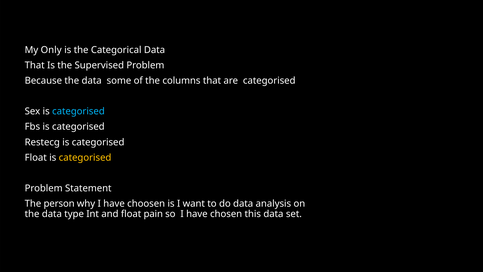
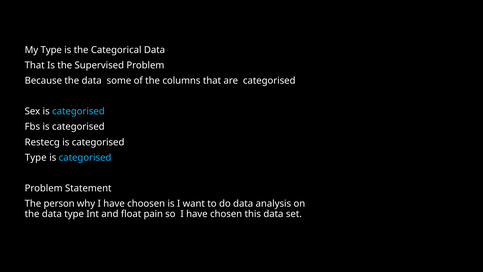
My Only: Only -> Type (51, 50)
Float: Float -> Type (36, 157)
categorised colour: yellow -> light blue (85, 157)
